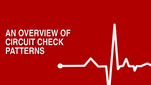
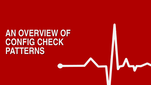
CIRCUIT: CIRCUIT -> CONFIG (20, 42)
